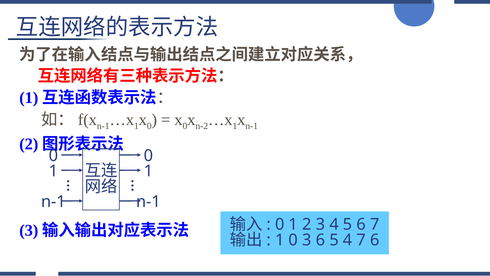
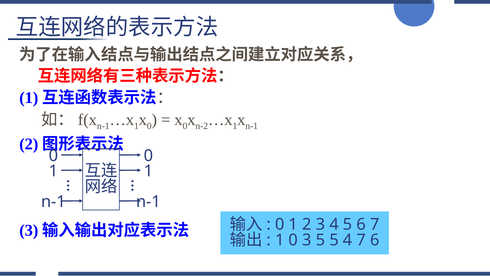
3 6: 6 -> 5 (320, 240)
